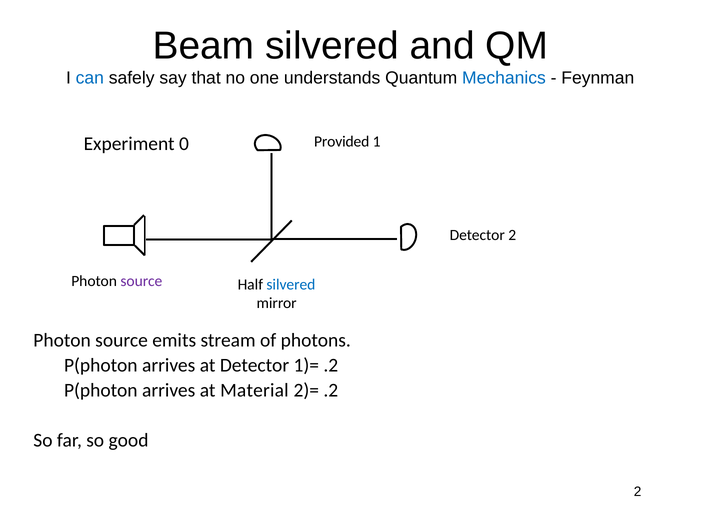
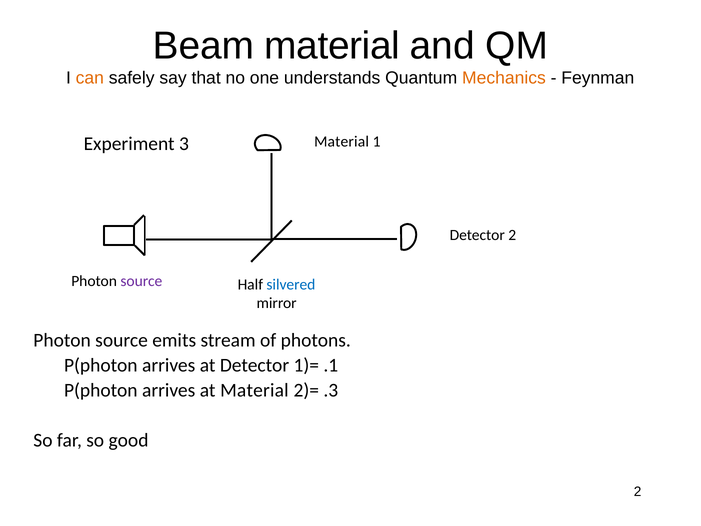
Beam silvered: silvered -> material (332, 46)
can colour: blue -> orange (90, 78)
Mechanics colour: blue -> orange (504, 78)
Provided: Provided -> Material (342, 141)
0: 0 -> 3 (184, 144)
1)= .2: .2 -> .1 (331, 365)
2)= .2: .2 -> .3 (331, 390)
